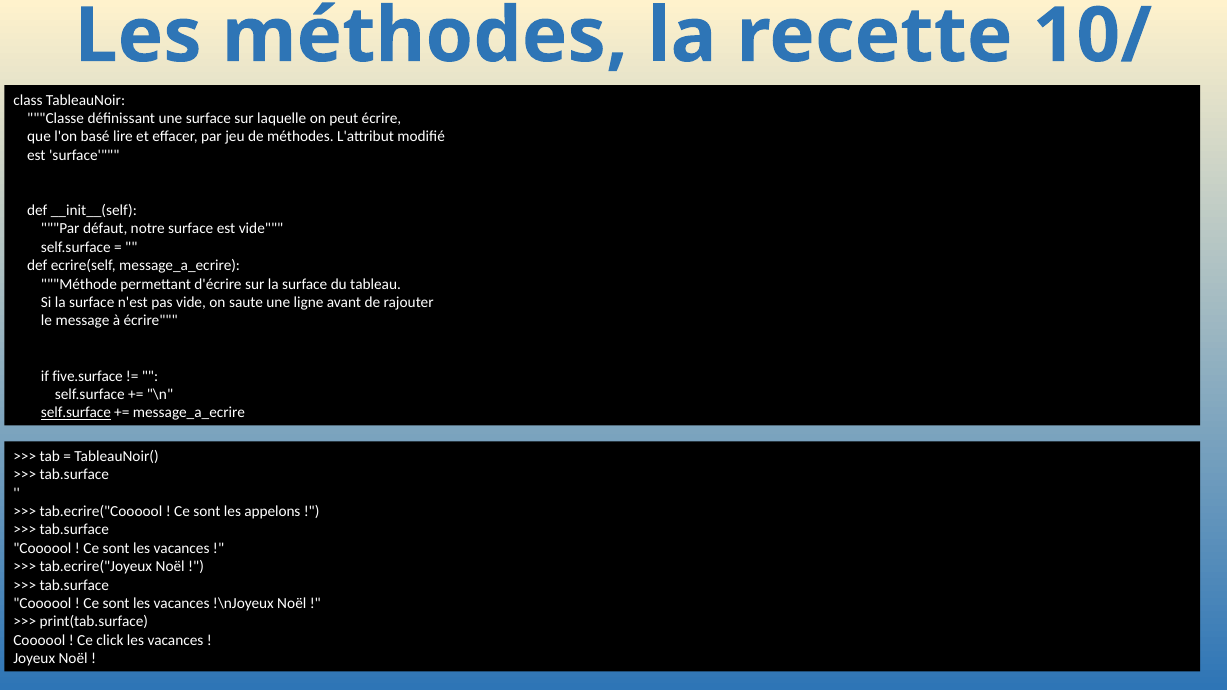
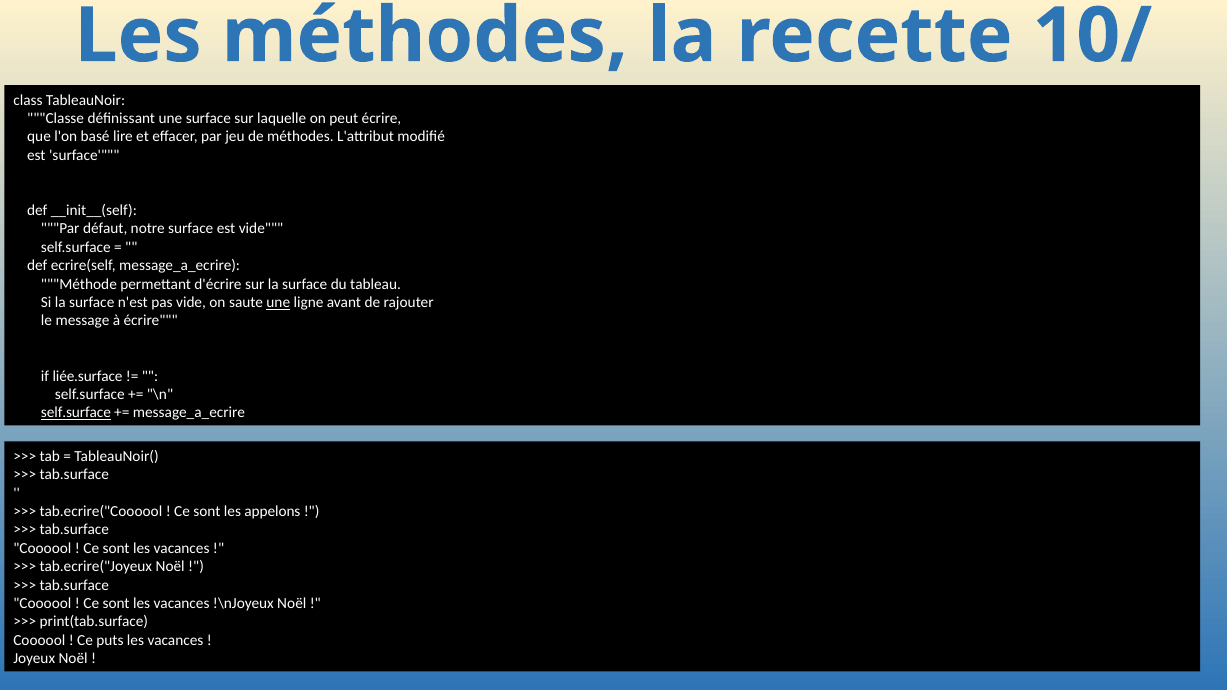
une underline: none -> present (278, 302)
five.surface: five.surface -> liée.surface (88, 376)
click: click -> puts (110, 640)
